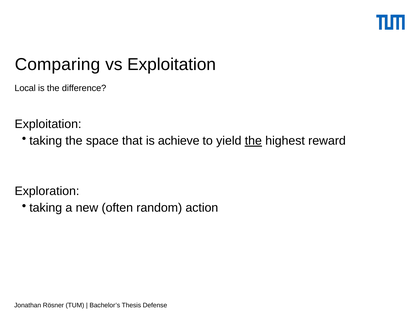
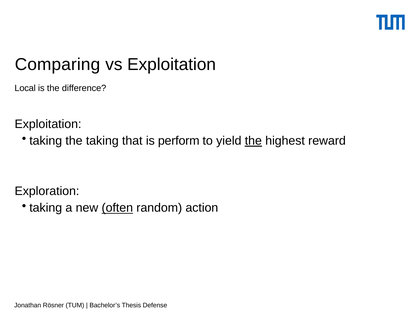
the space: space -> taking (102, 141)
achieve: achieve -> perform (179, 141)
often underline: none -> present (117, 208)
